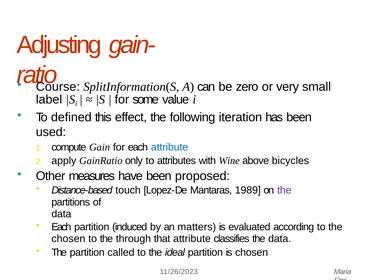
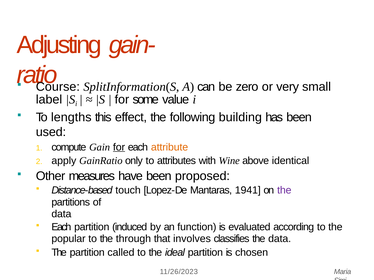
defined: defined -> lengths (71, 117)
iteration: iteration -> building (240, 117)
for underline: none -> present (119, 147)
attribute colour: blue -> orange (170, 147)
bicycles: bicycles -> identical (291, 161)
1989: 1989 -> 1941 (248, 191)
matters: matters -> function (197, 227)
chosen: chosen -> popular (69, 239)
that attribute: attribute -> involves (192, 239)
